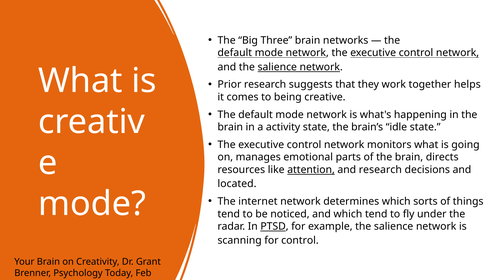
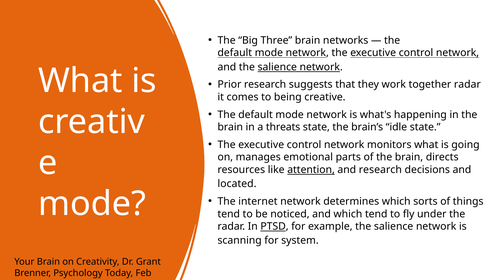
together helps: helps -> radar (467, 85)
activity: activity -> threats (283, 127)
for control: control -> system (300, 241)
